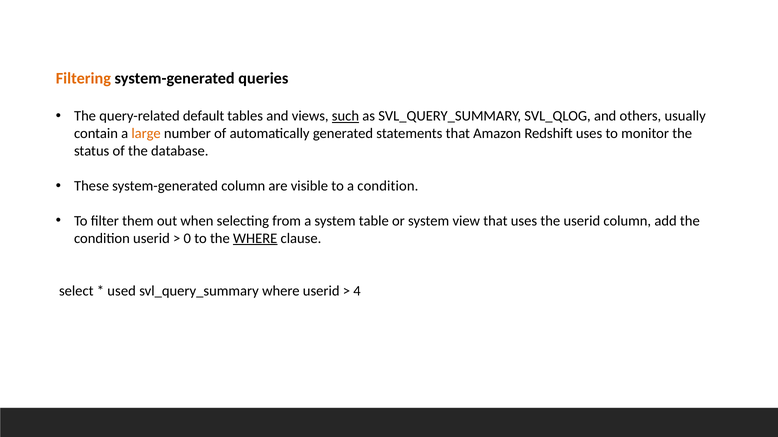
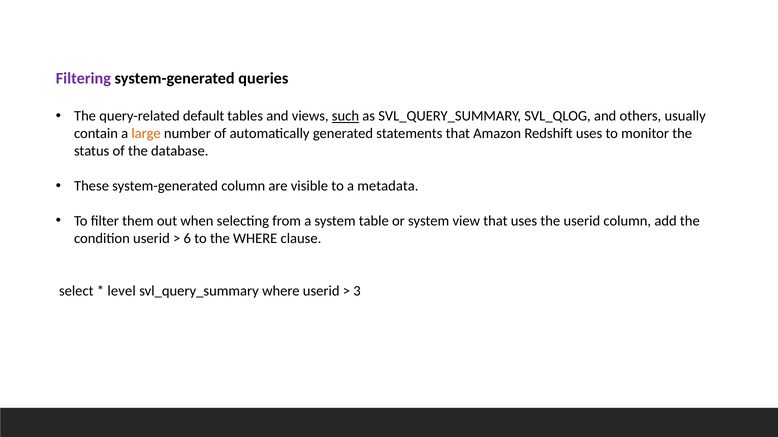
Filtering colour: orange -> purple (83, 78)
a condition: condition -> metadata (388, 186)
0: 0 -> 6 (187, 239)
WHERE underline: present -> none (255, 239)
used: used -> level (122, 291)
4: 4 -> 3 (357, 291)
